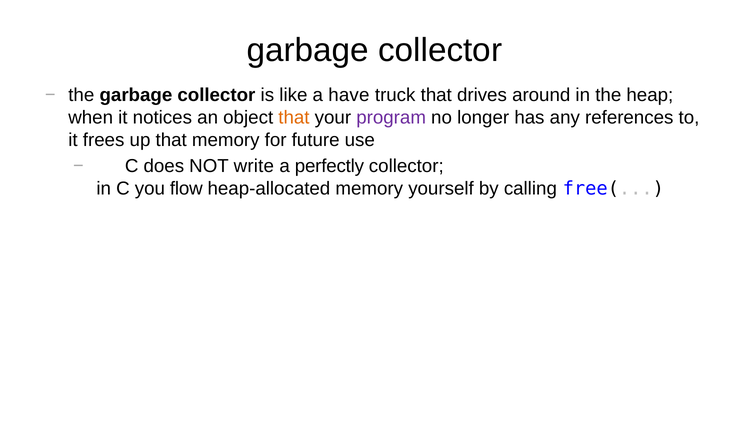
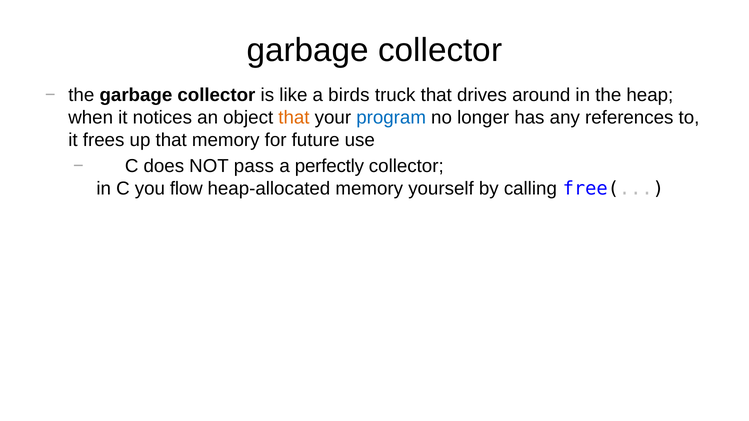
have: have -> birds (349, 95)
program colour: purple -> blue (391, 118)
write: write -> pass (254, 166)
